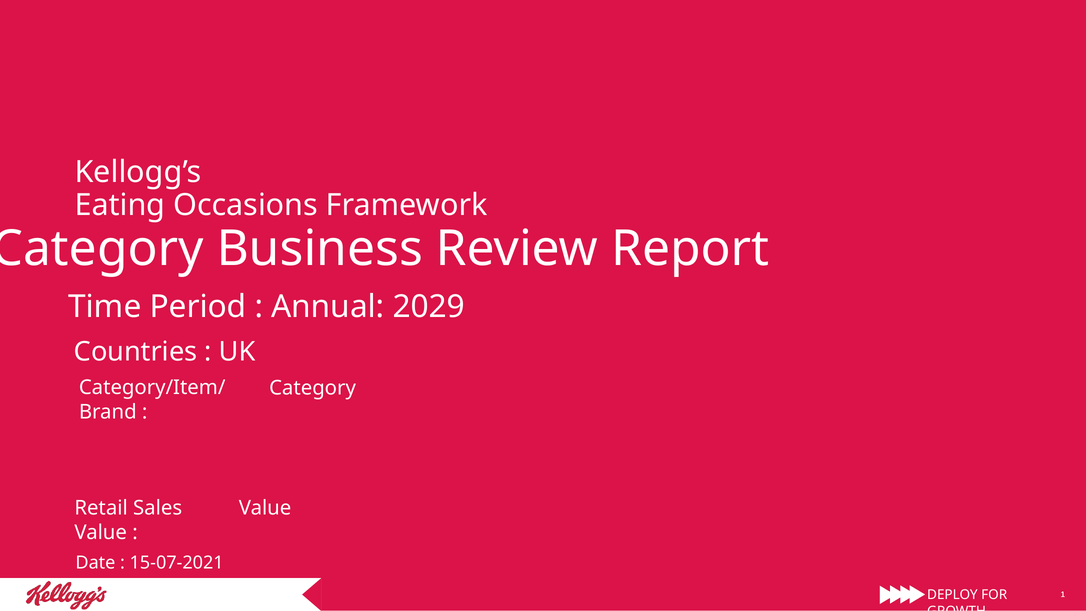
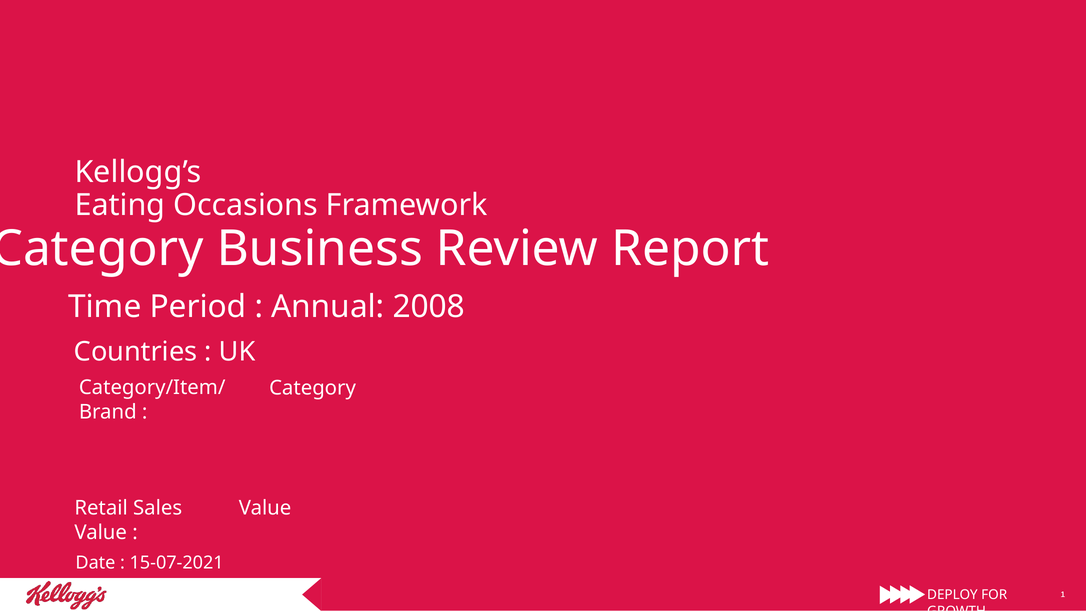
2029: 2029 -> 2008 (429, 307)
